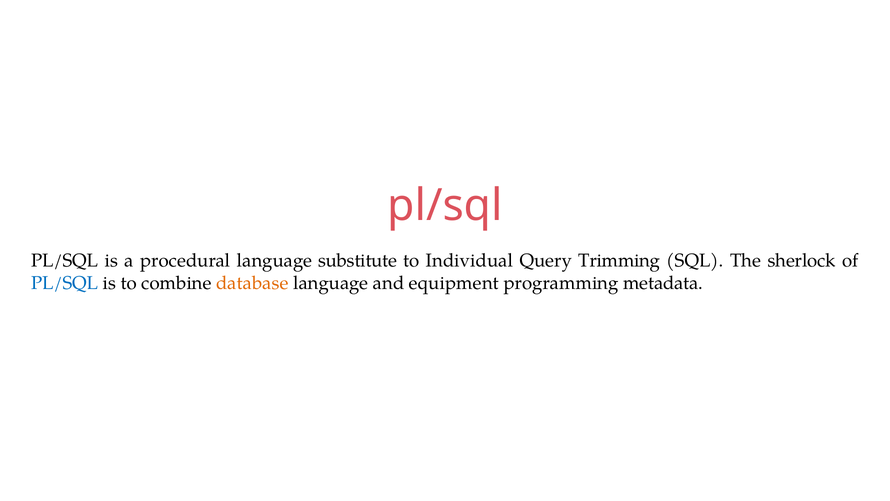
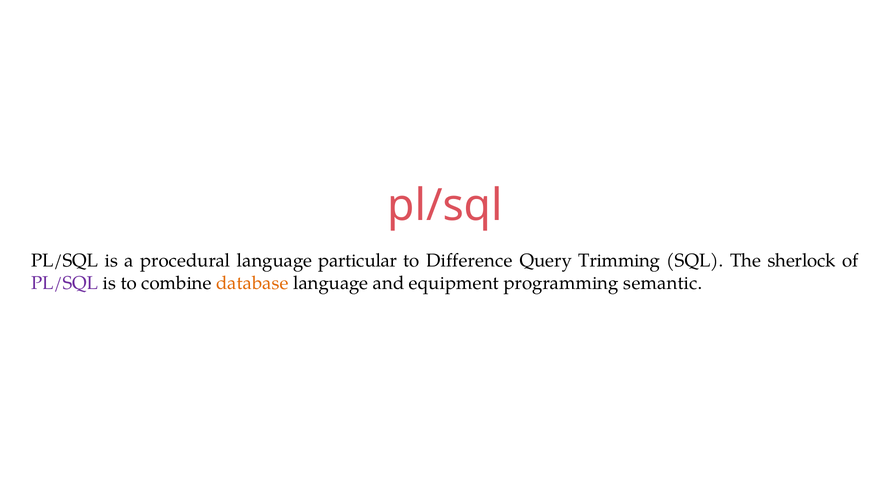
substitute: substitute -> particular (358, 260)
Individual: Individual -> Difference (469, 260)
PL/SQL colour: blue -> purple (65, 283)
metadata: metadata -> semantic (663, 283)
